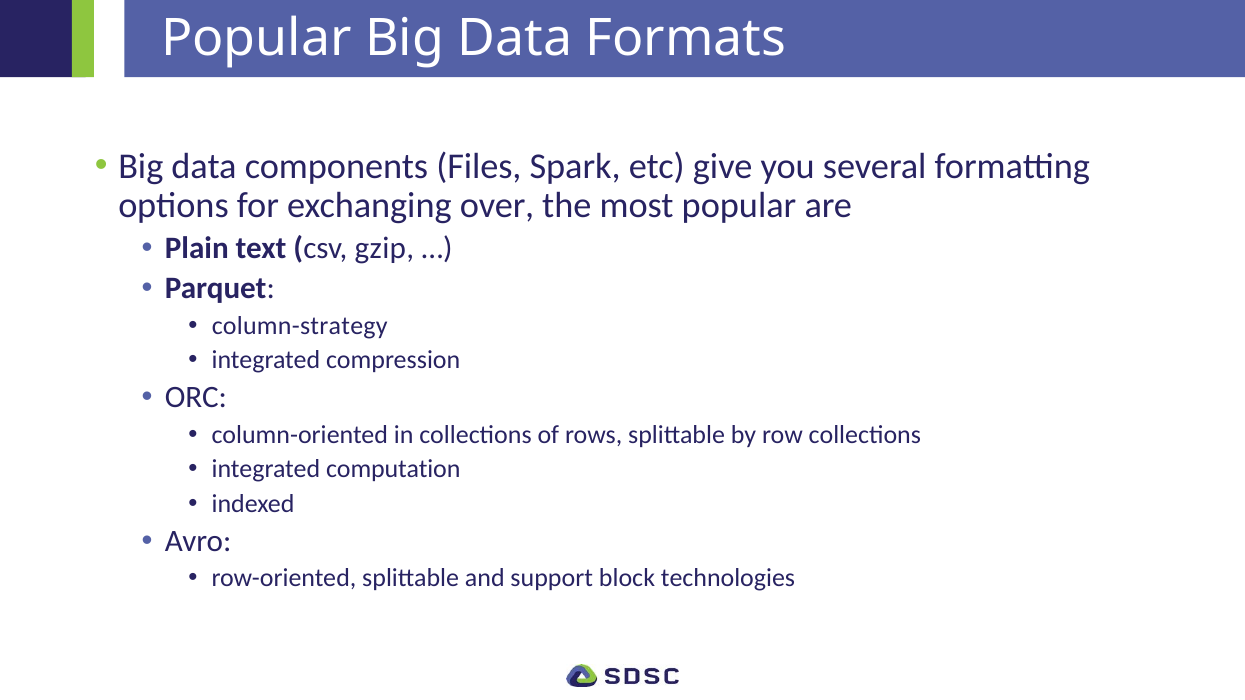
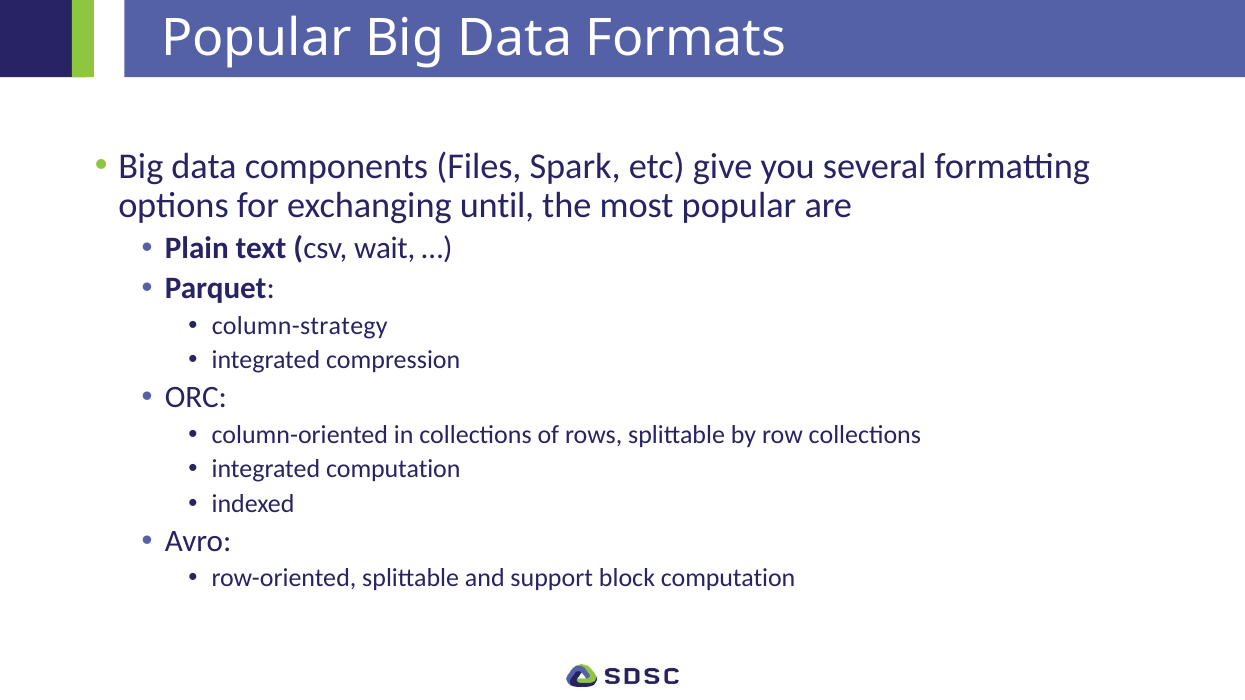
over: over -> until (497, 206)
gzip: gzip -> wait (385, 249)
block technologies: technologies -> computation (728, 579)
